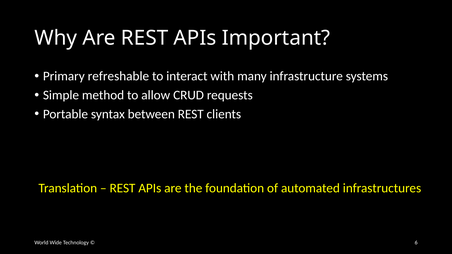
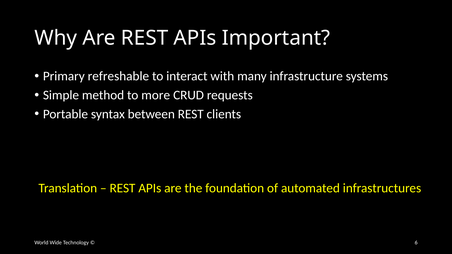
allow: allow -> more (156, 95)
